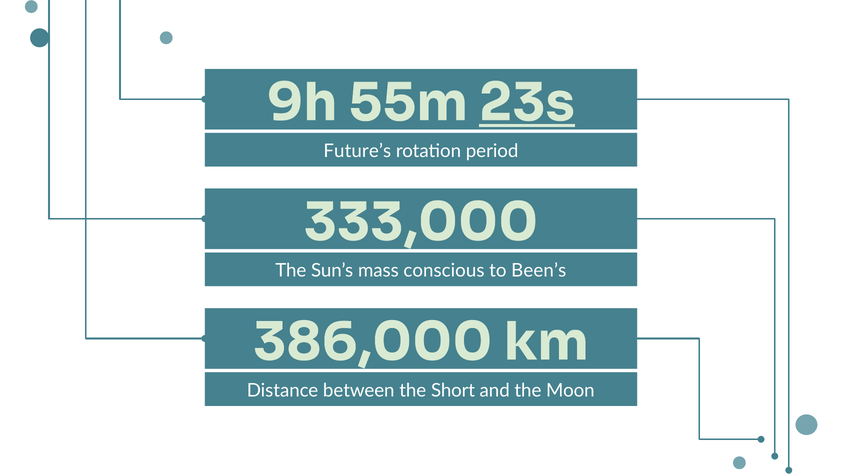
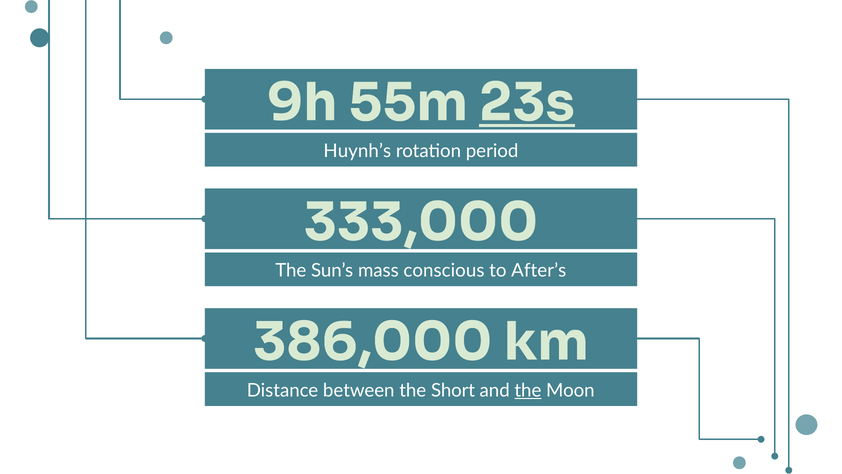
Future’s: Future’s -> Huynh’s (357, 151)
Been’s: Been’s -> After’s (539, 270)
the underline: none -> present (528, 390)
